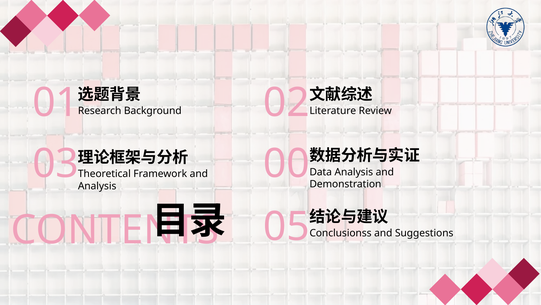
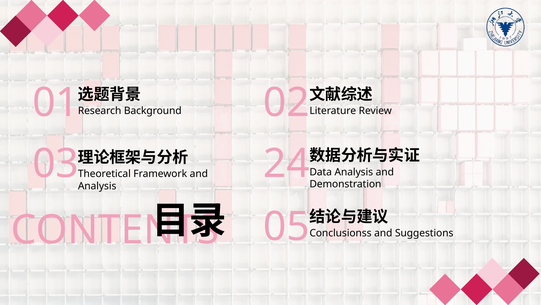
00: 00 -> 24 (287, 163)
